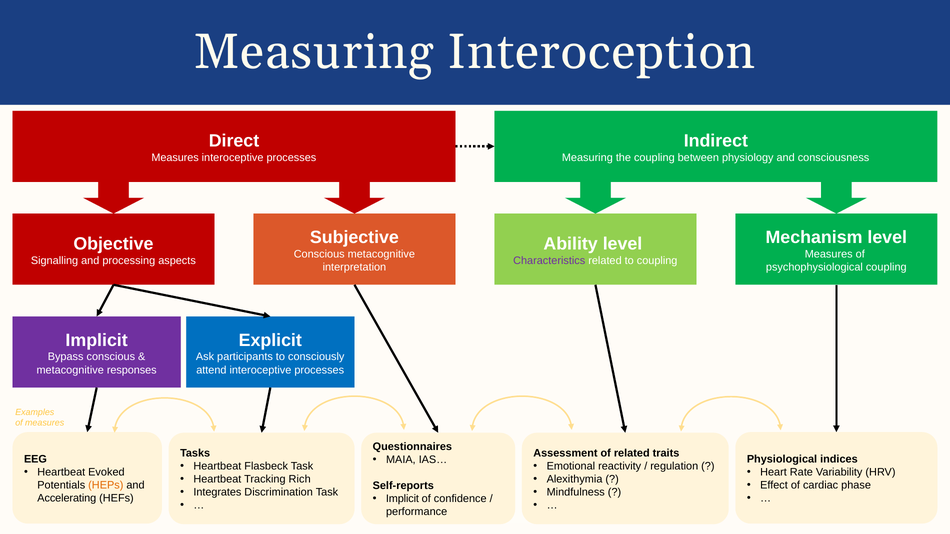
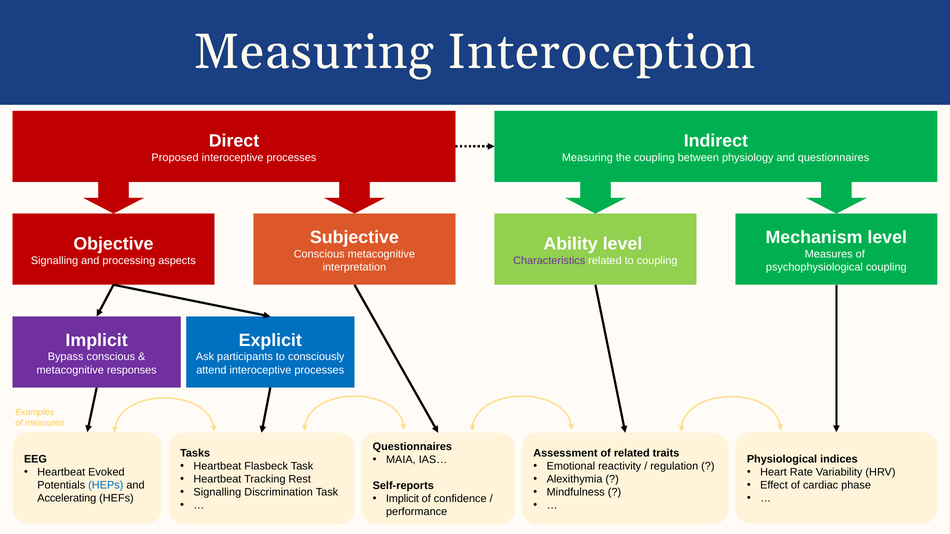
Measures: Measures -> Proposed (175, 158)
and consciousness: consciousness -> questionnaires (834, 158)
Rich: Rich -> Rest (300, 480)
HEPs colour: orange -> blue (106, 485)
Integrates: Integrates -> Signalling (217, 493)
